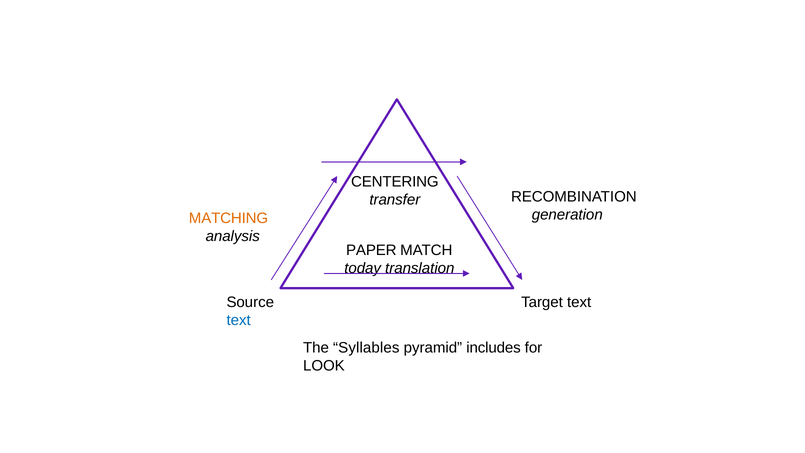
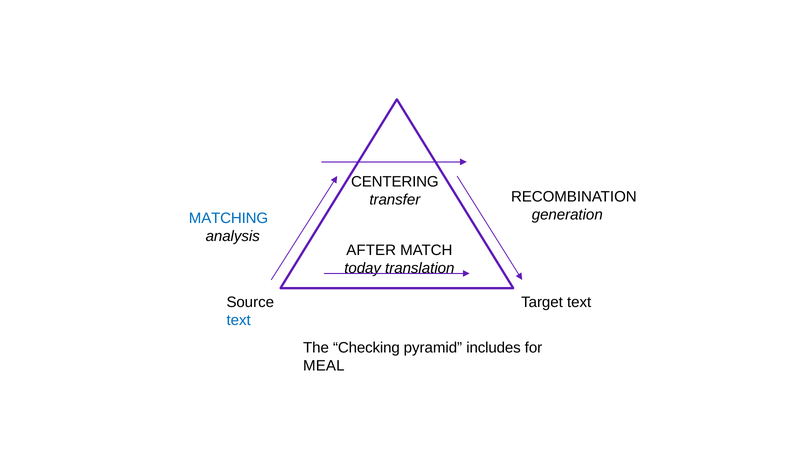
MATCHING colour: orange -> blue (229, 218)
PAPER: PAPER -> AFTER (371, 250)
Syllables: Syllables -> Checking (366, 347)
LOOK: LOOK -> MEAL (324, 366)
